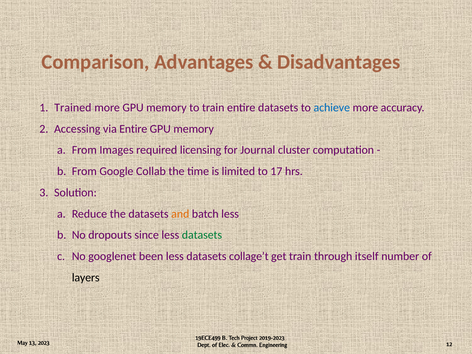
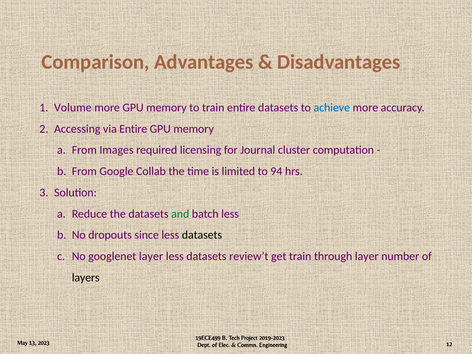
Trained: Trained -> Volume (73, 108)
17: 17 -> 94 (276, 171)
and colour: orange -> green (180, 214)
datasets colour: green -> black (202, 235)
googlenet been: been -> layer (151, 256)
collage’t: collage’t -> review’t (249, 256)
through itself: itself -> layer (367, 256)
